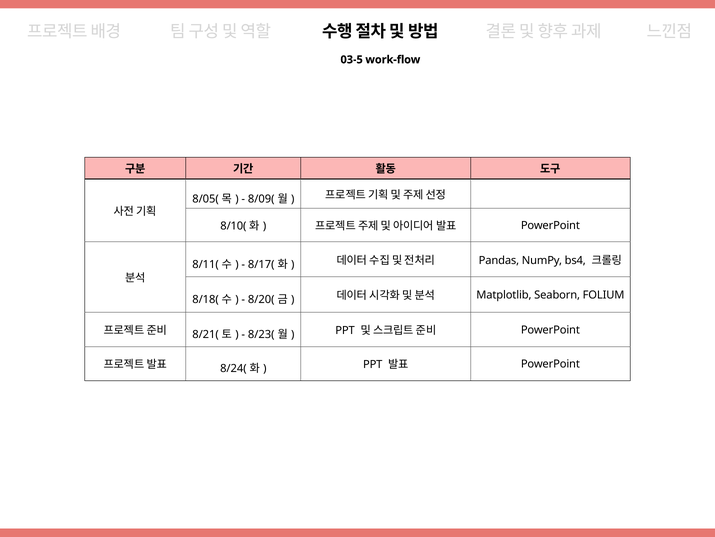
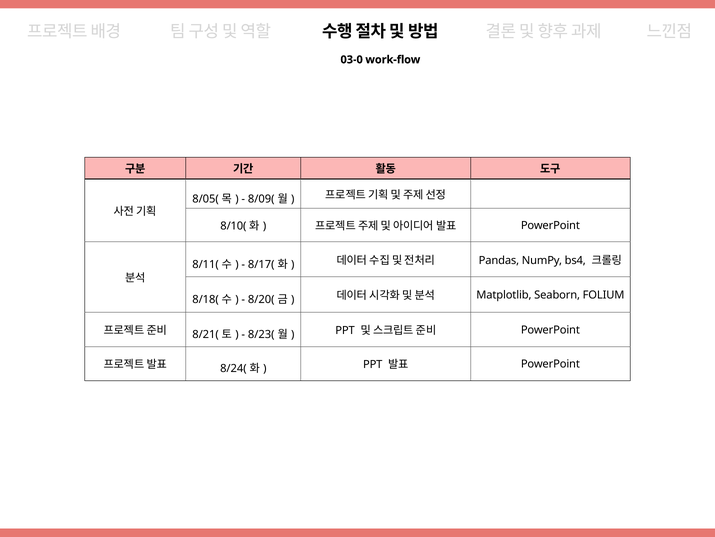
03-5: 03-5 -> 03-0 (352, 60)
